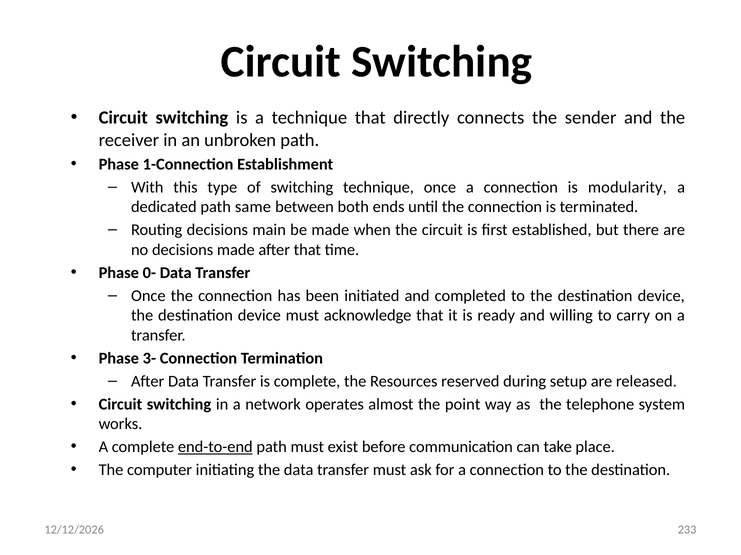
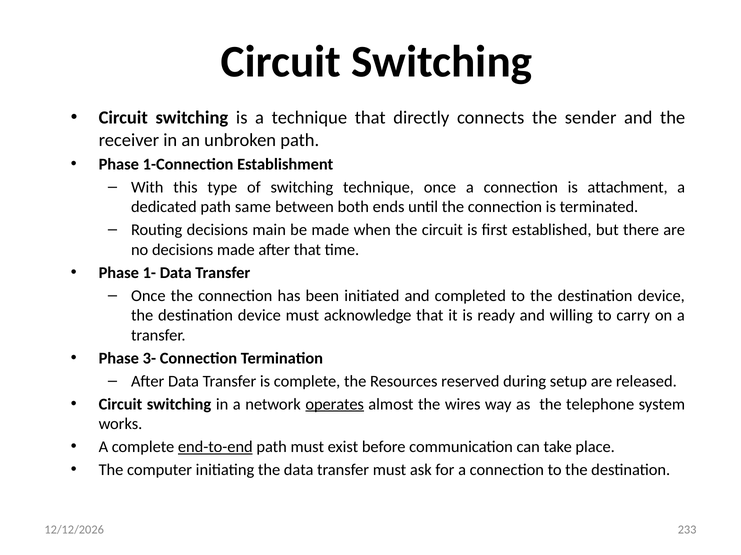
modularity: modularity -> attachment (628, 187)
0-: 0- -> 1- (149, 273)
operates underline: none -> present (335, 405)
point: point -> wires (463, 405)
